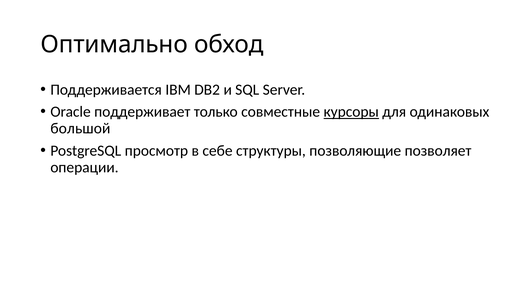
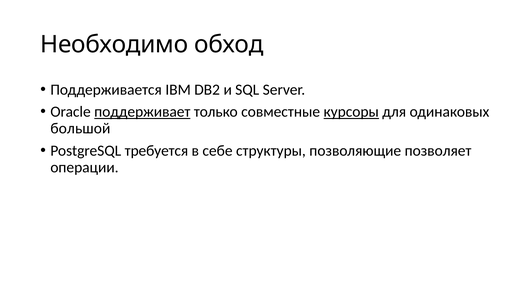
Оптимально: Оптимально -> Необходимо (114, 45)
поддерживает underline: none -> present (142, 112)
просмотр: просмотр -> требуется (156, 151)
